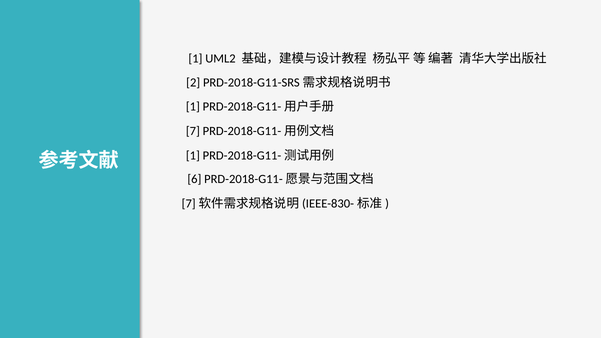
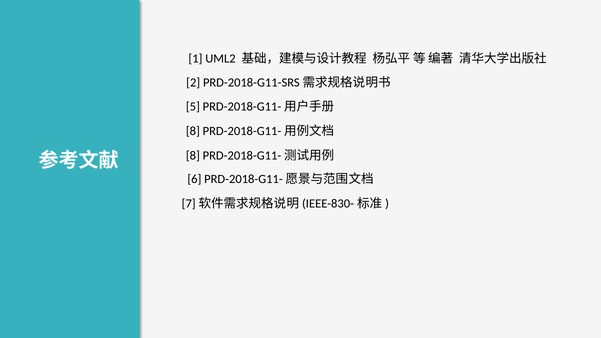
1: 1 -> 5 (193, 107)
7: 7 -> 8 (193, 131)
1: 1 -> 8 (193, 156)
